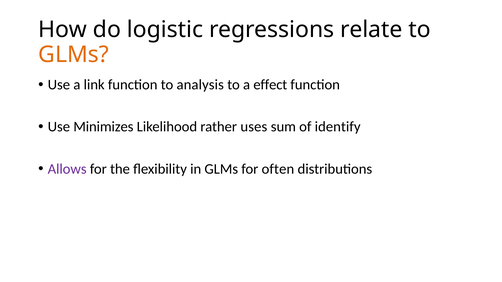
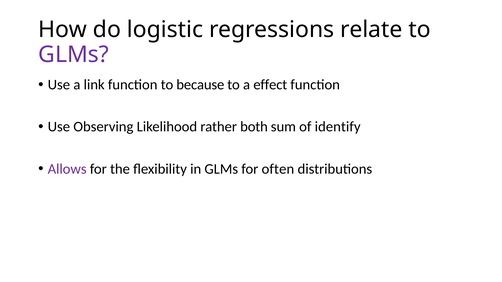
GLMs colour: orange -> purple (74, 55)
analysis: analysis -> because (200, 85)
Minimizes: Minimizes -> Observing (103, 127)
uses: uses -> both (254, 127)
